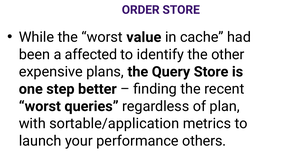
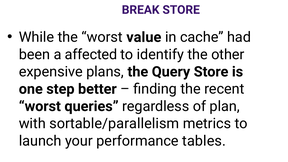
ORDER: ORDER -> BREAK (141, 10)
sortable/application: sortable/application -> sortable/parallelism (114, 124)
others: others -> tables (204, 141)
